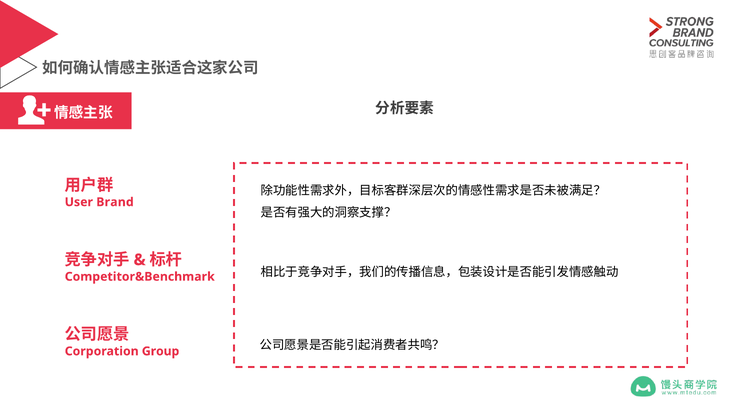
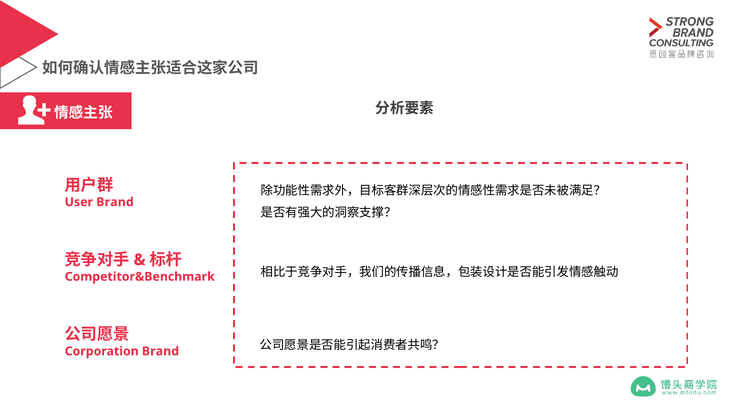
Corporation Group: Group -> Brand (160, 352)
